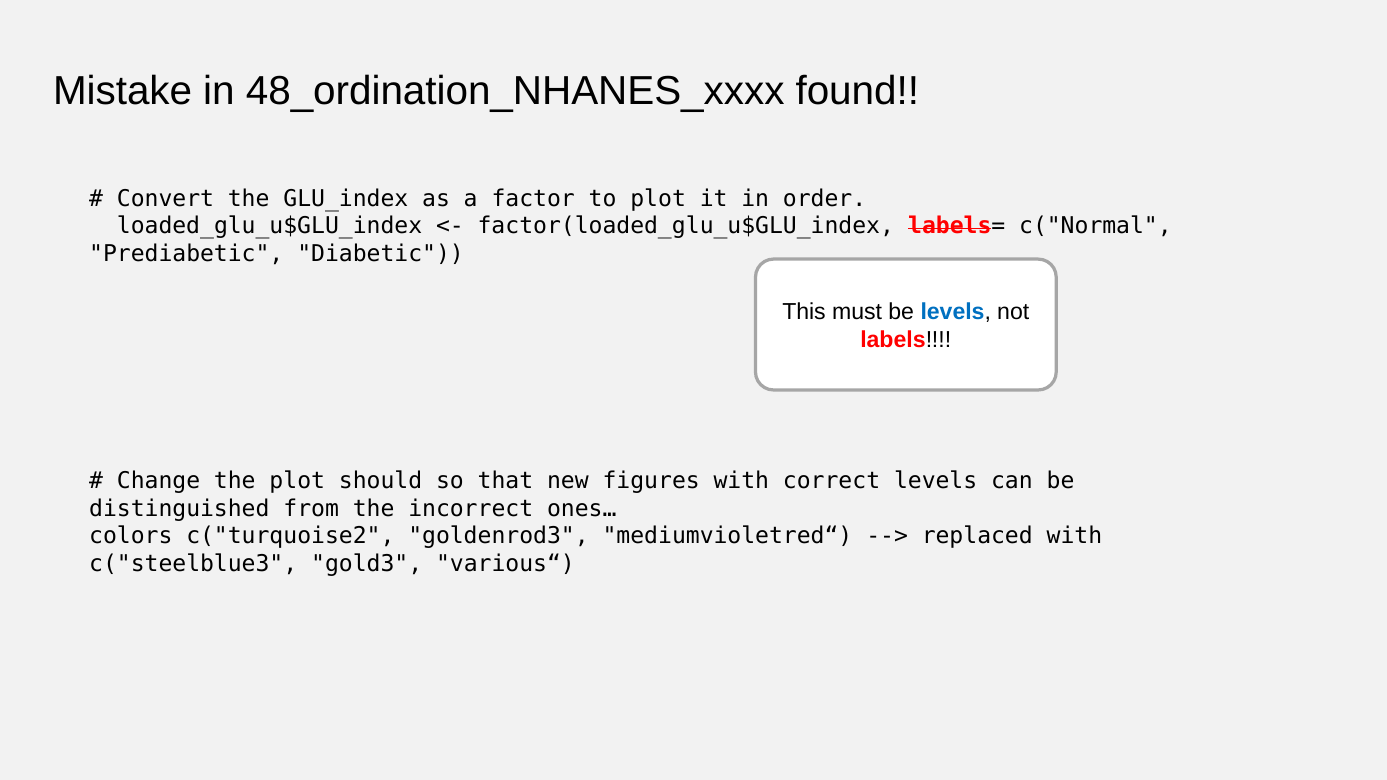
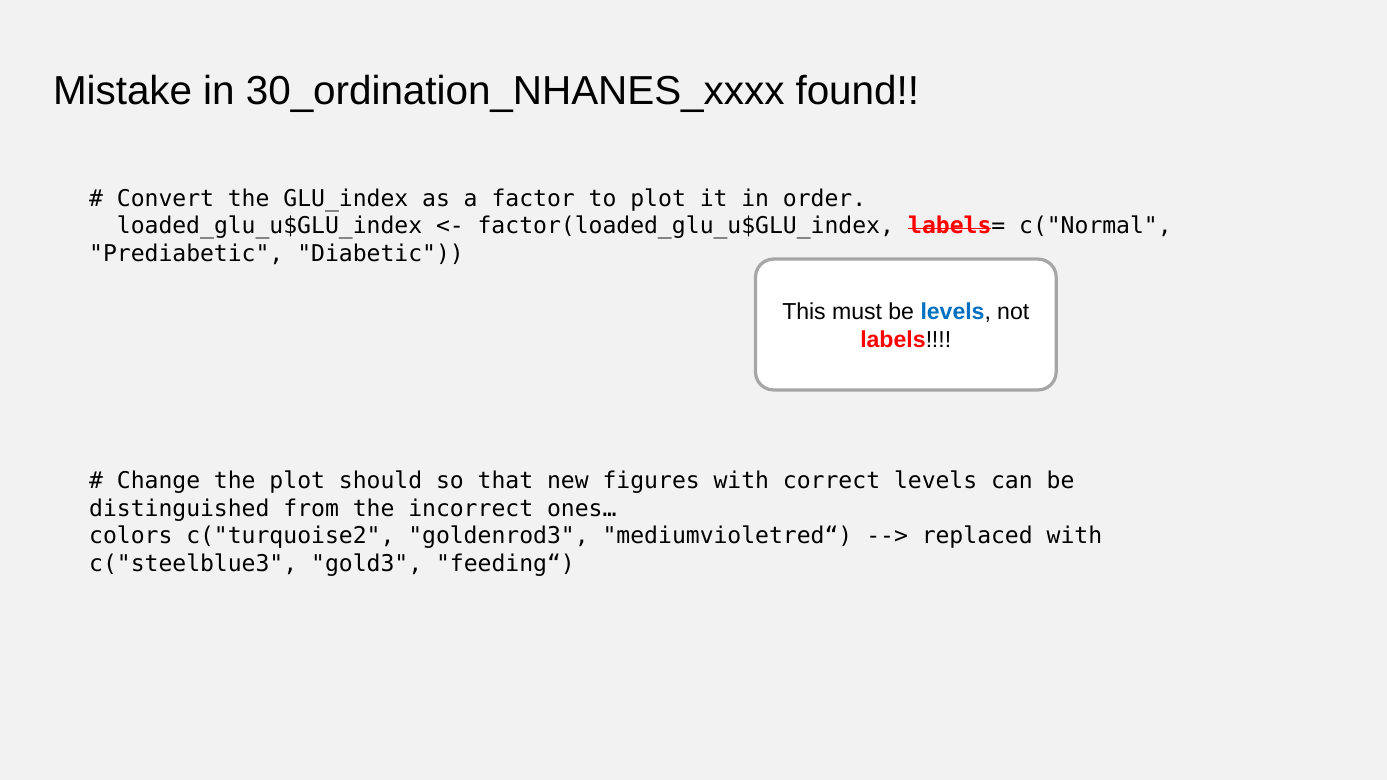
48_ordination_NHANES_xxxx: 48_ordination_NHANES_xxxx -> 30_ordination_NHANES_xxxx (515, 91)
various“: various“ -> feeding“ (505, 564)
